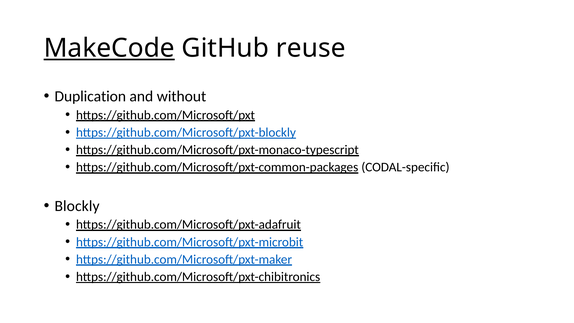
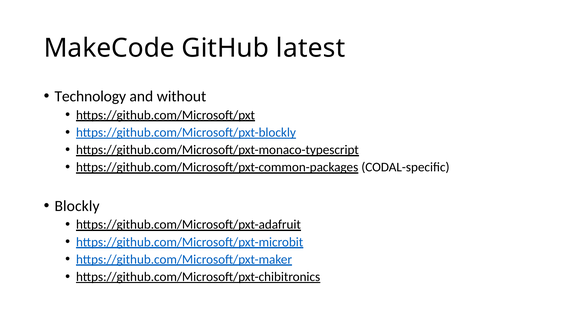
MakeCode underline: present -> none (109, 48)
reuse: reuse -> latest (311, 48)
Duplication: Duplication -> Technology (90, 96)
